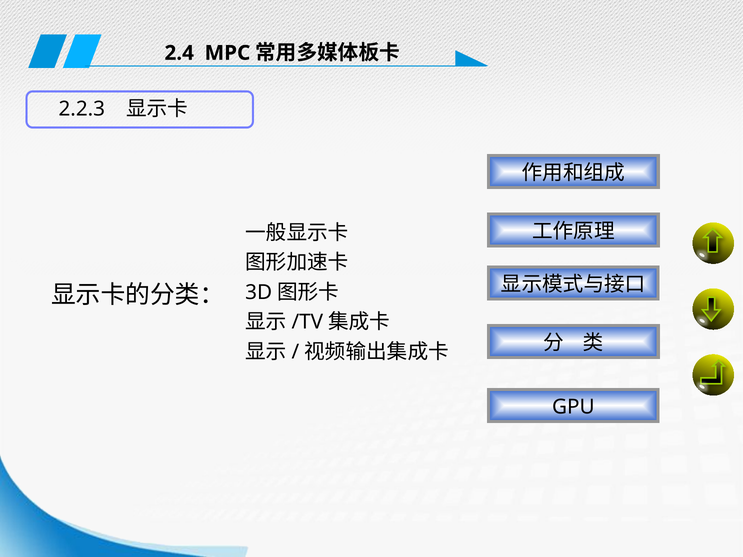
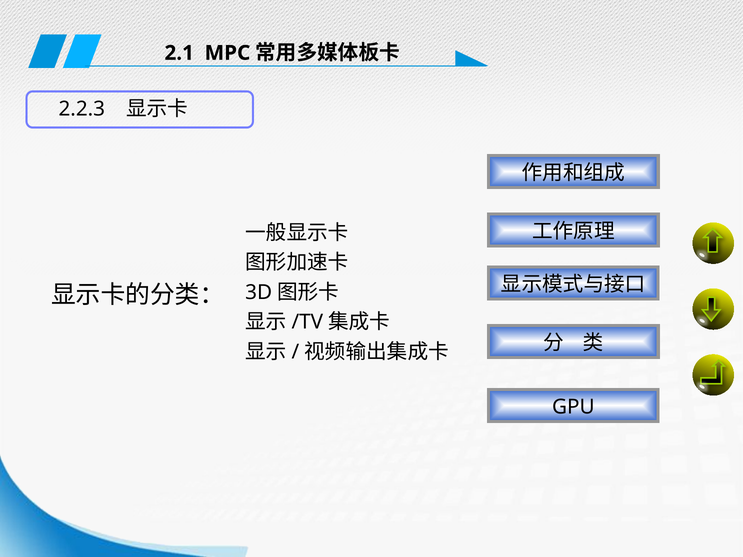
2.4: 2.4 -> 2.1 (179, 53)
